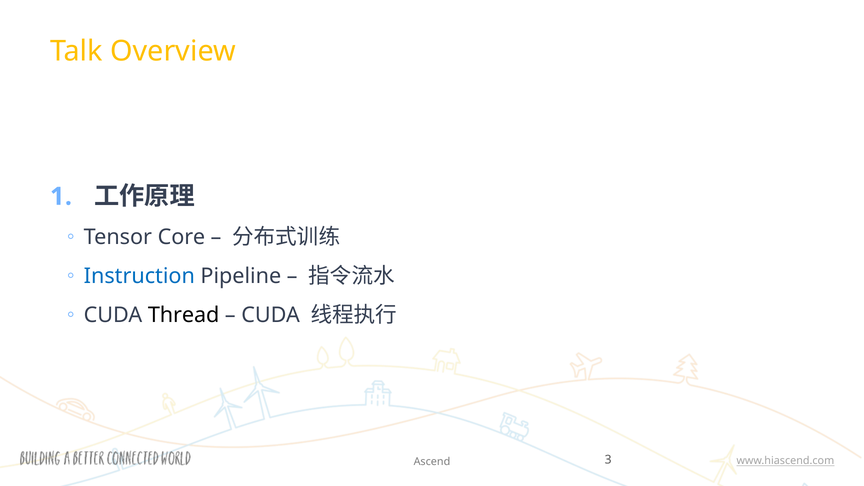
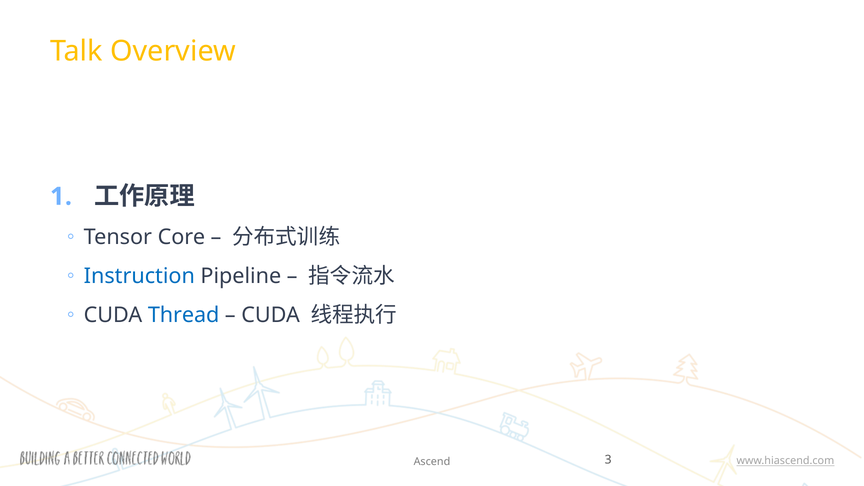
Thread colour: black -> blue (184, 315)
